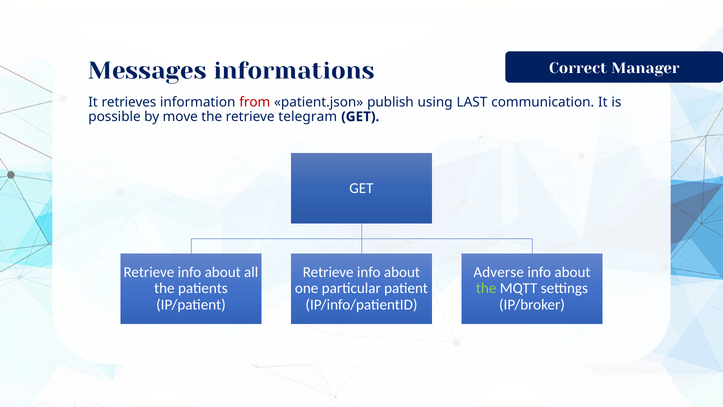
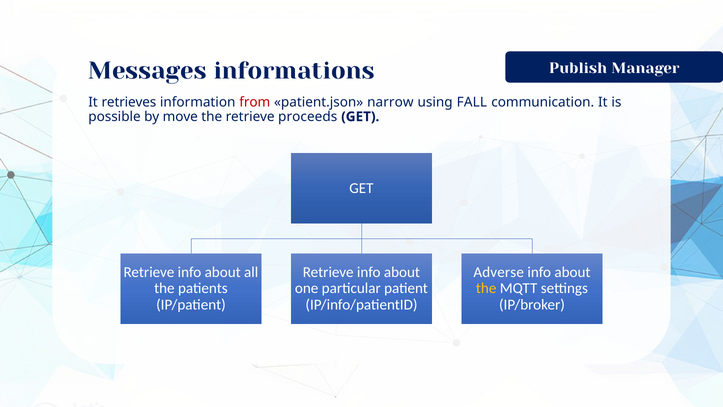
Correct: Correct -> Publish (578, 68)
publish: publish -> narrow (390, 102)
LAST: LAST -> FALL (472, 102)
telegram: telegram -> proceeds (308, 117)
the colour: light green -> yellow (486, 288)
